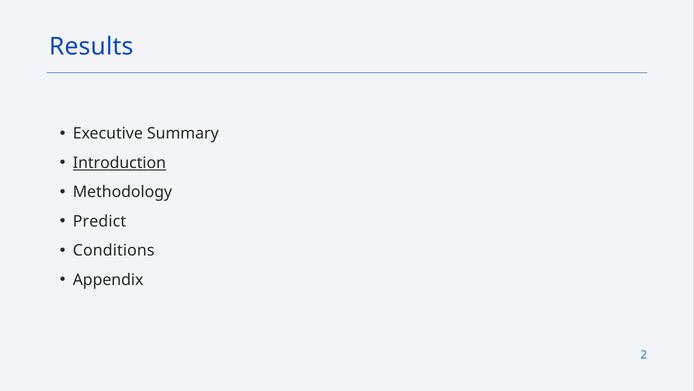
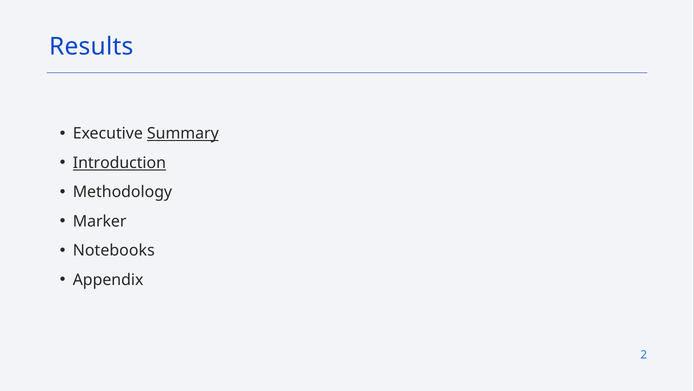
Summary underline: none -> present (183, 134)
Predict: Predict -> Marker (100, 221)
Conditions: Conditions -> Notebooks (114, 250)
